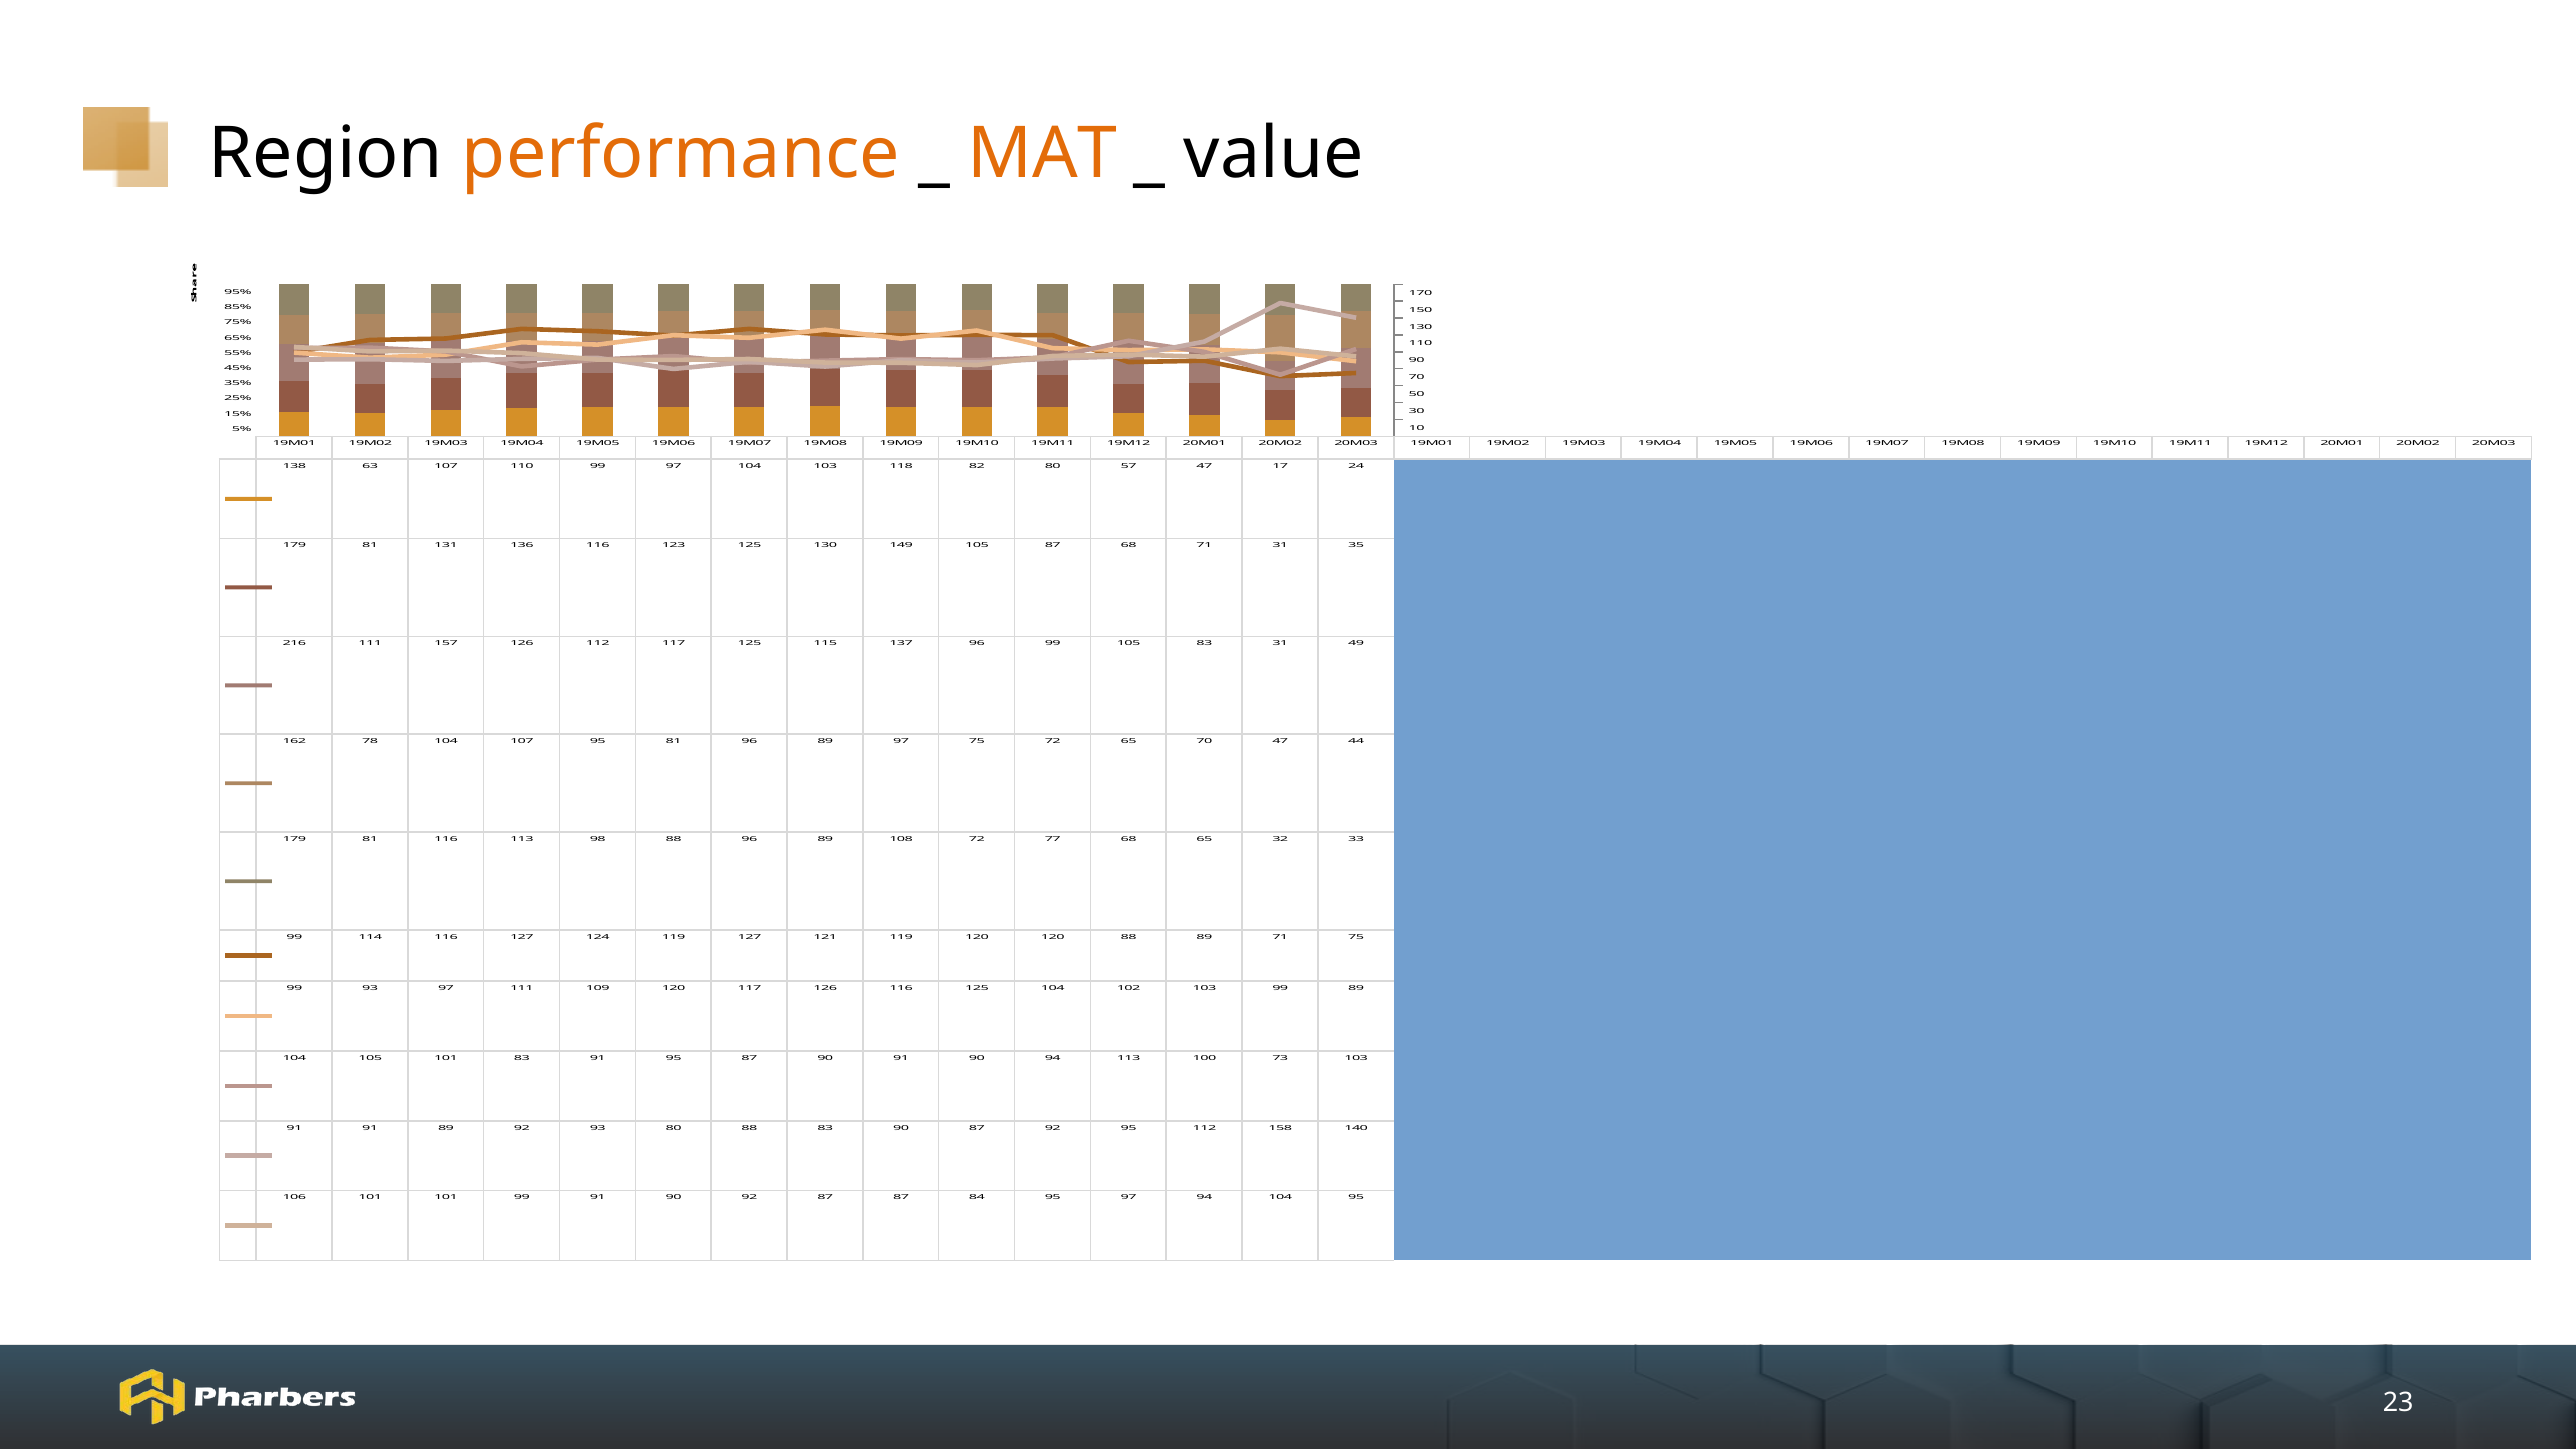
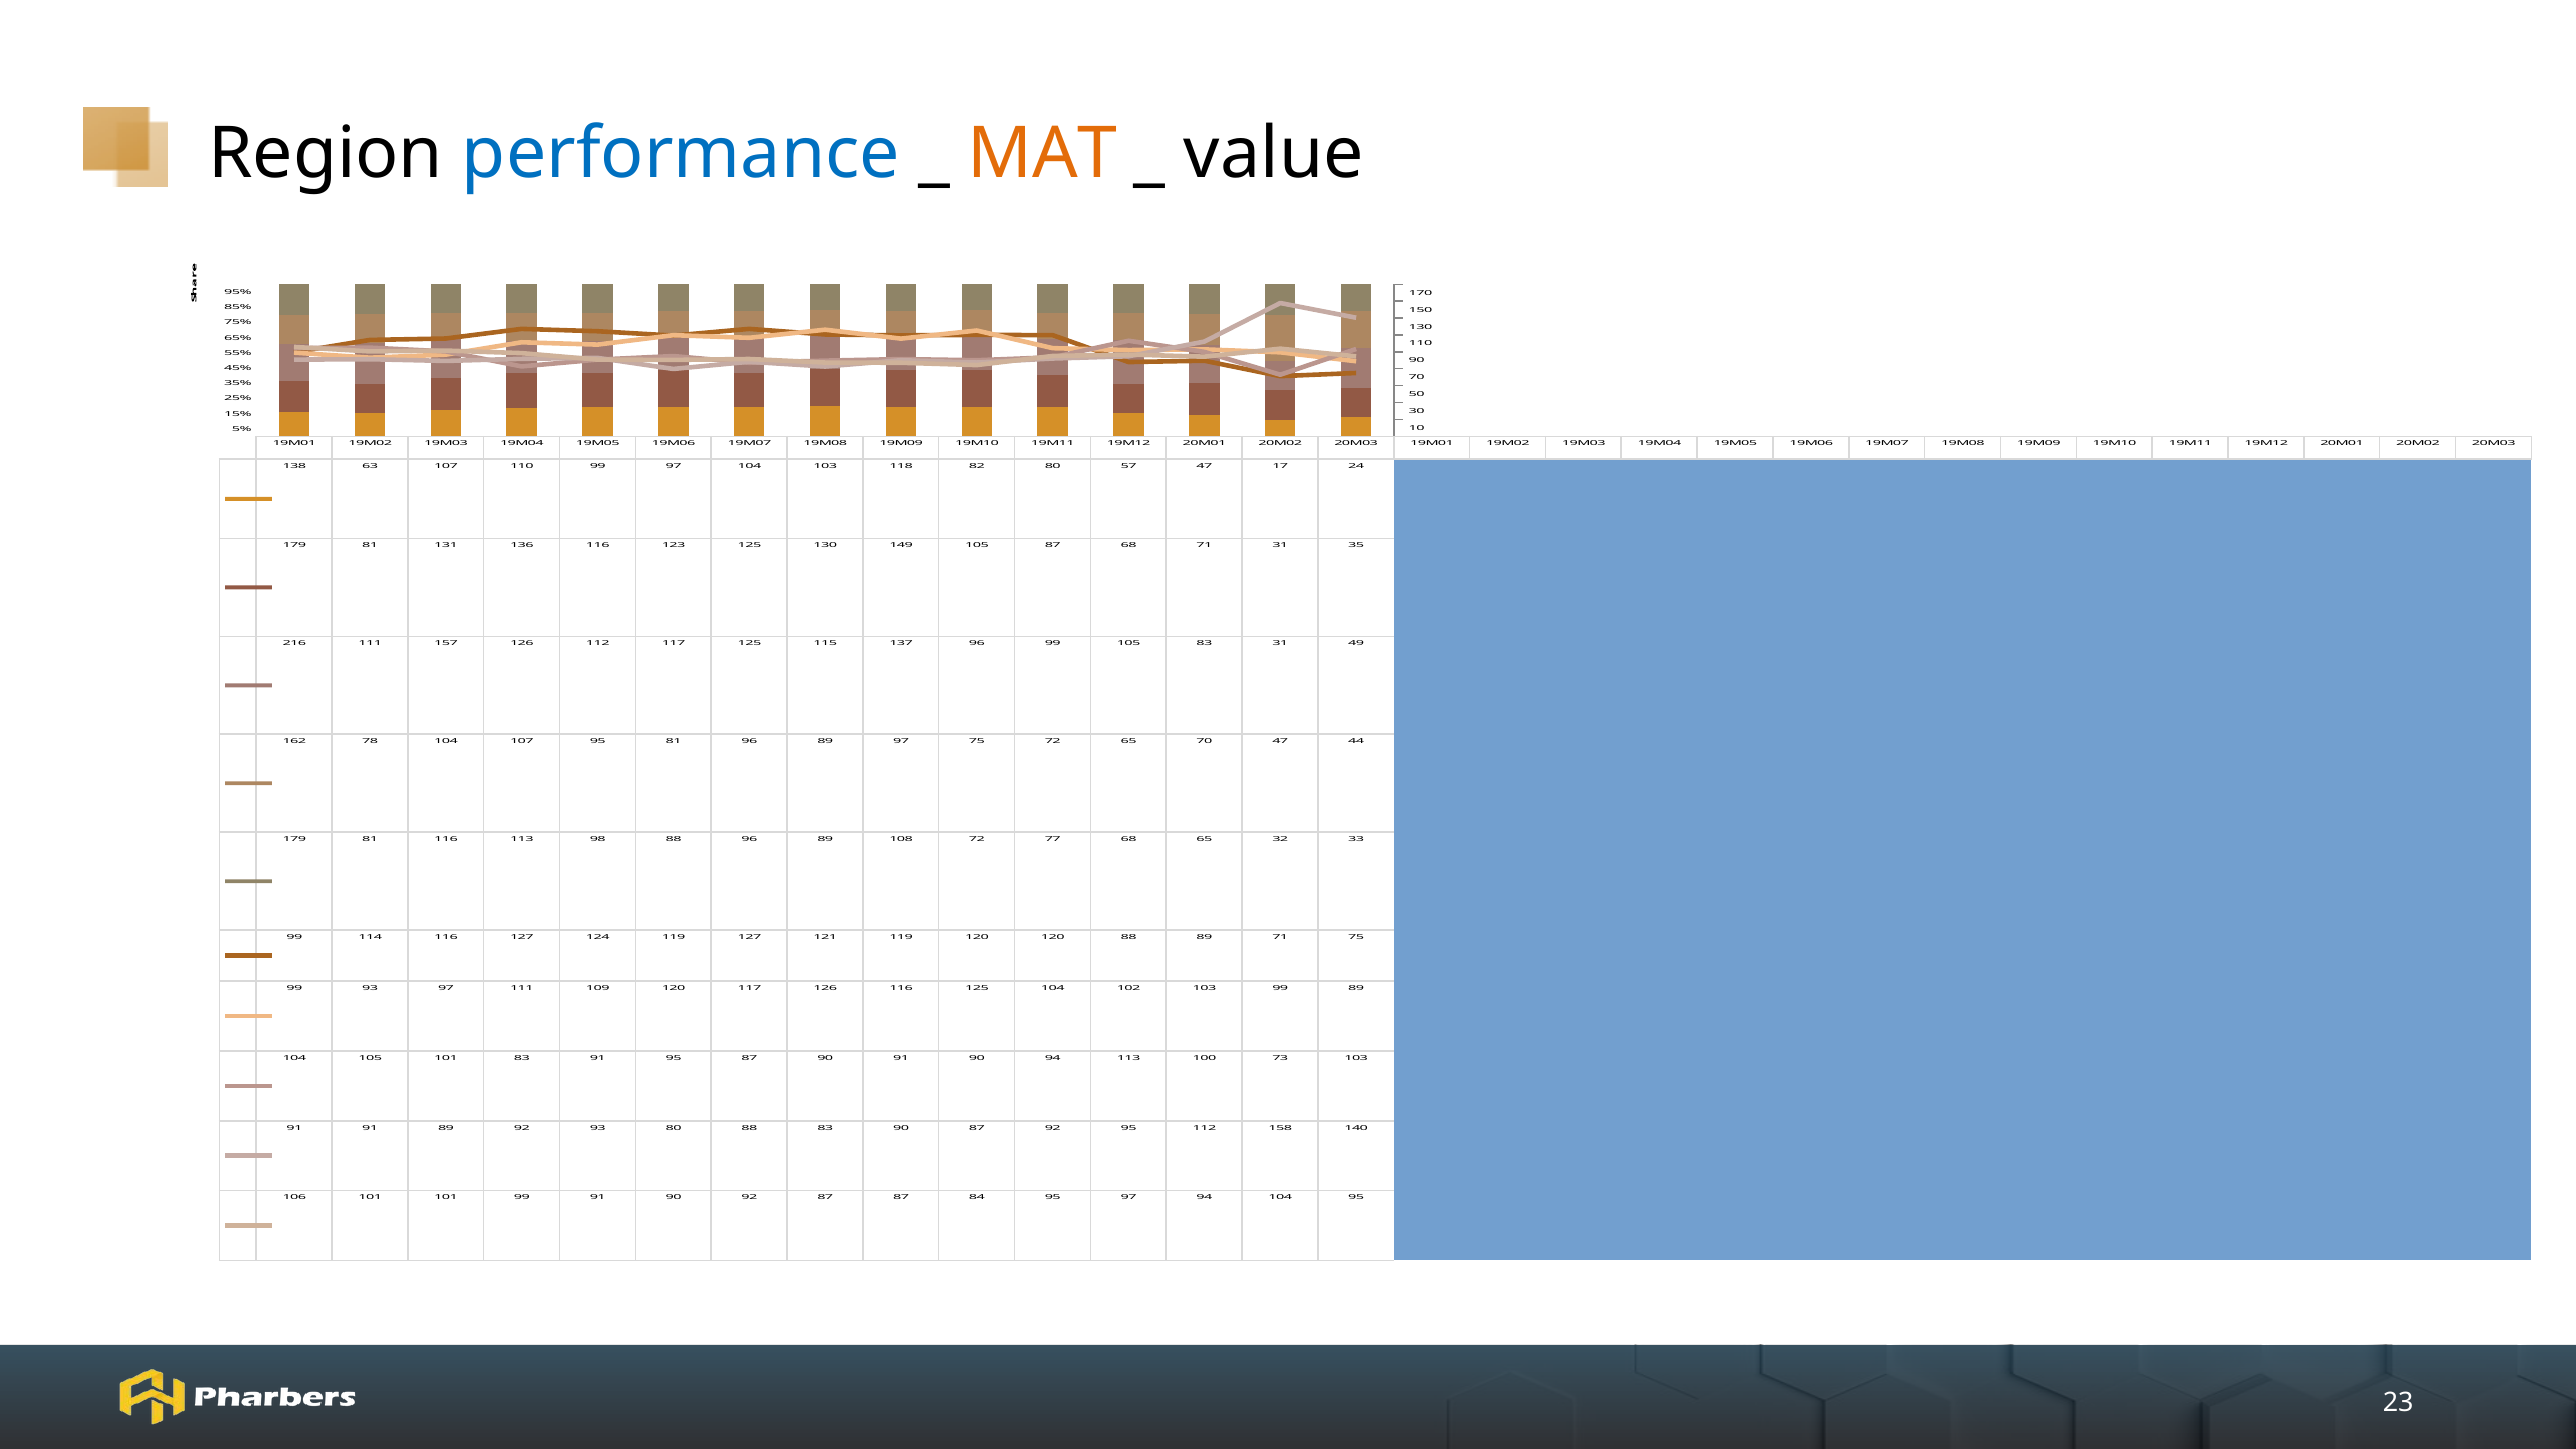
performance colour: orange -> blue (681, 154)
